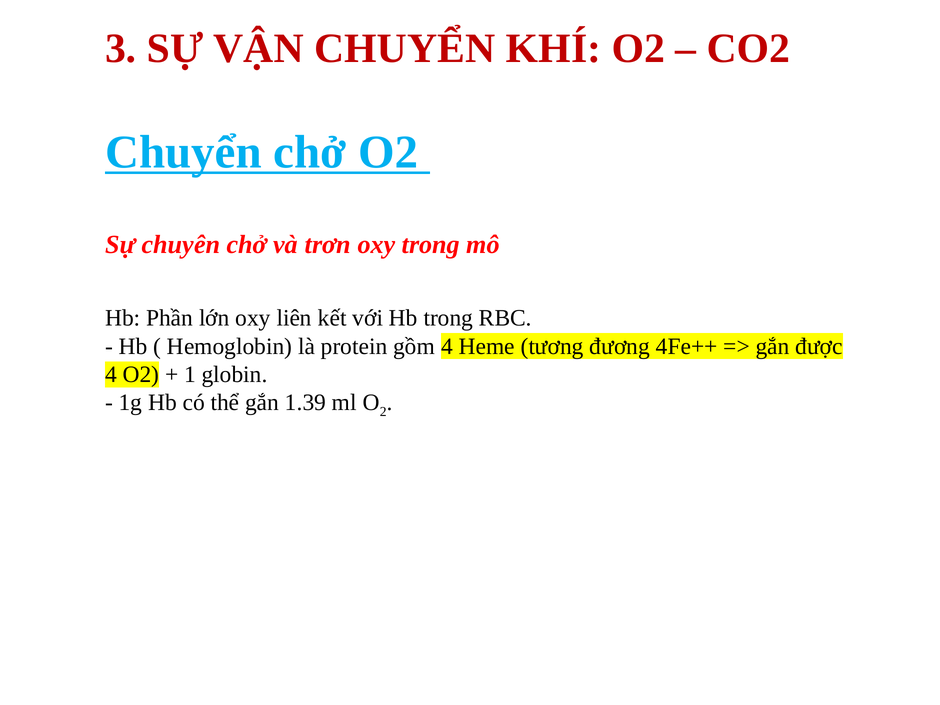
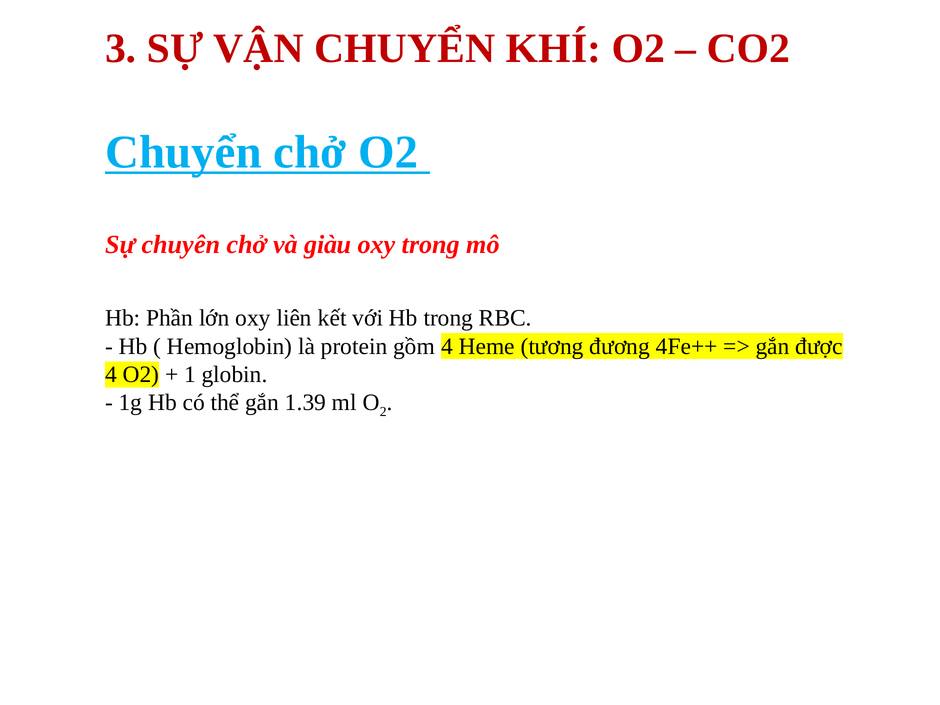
trơn: trơn -> giàu (328, 245)
